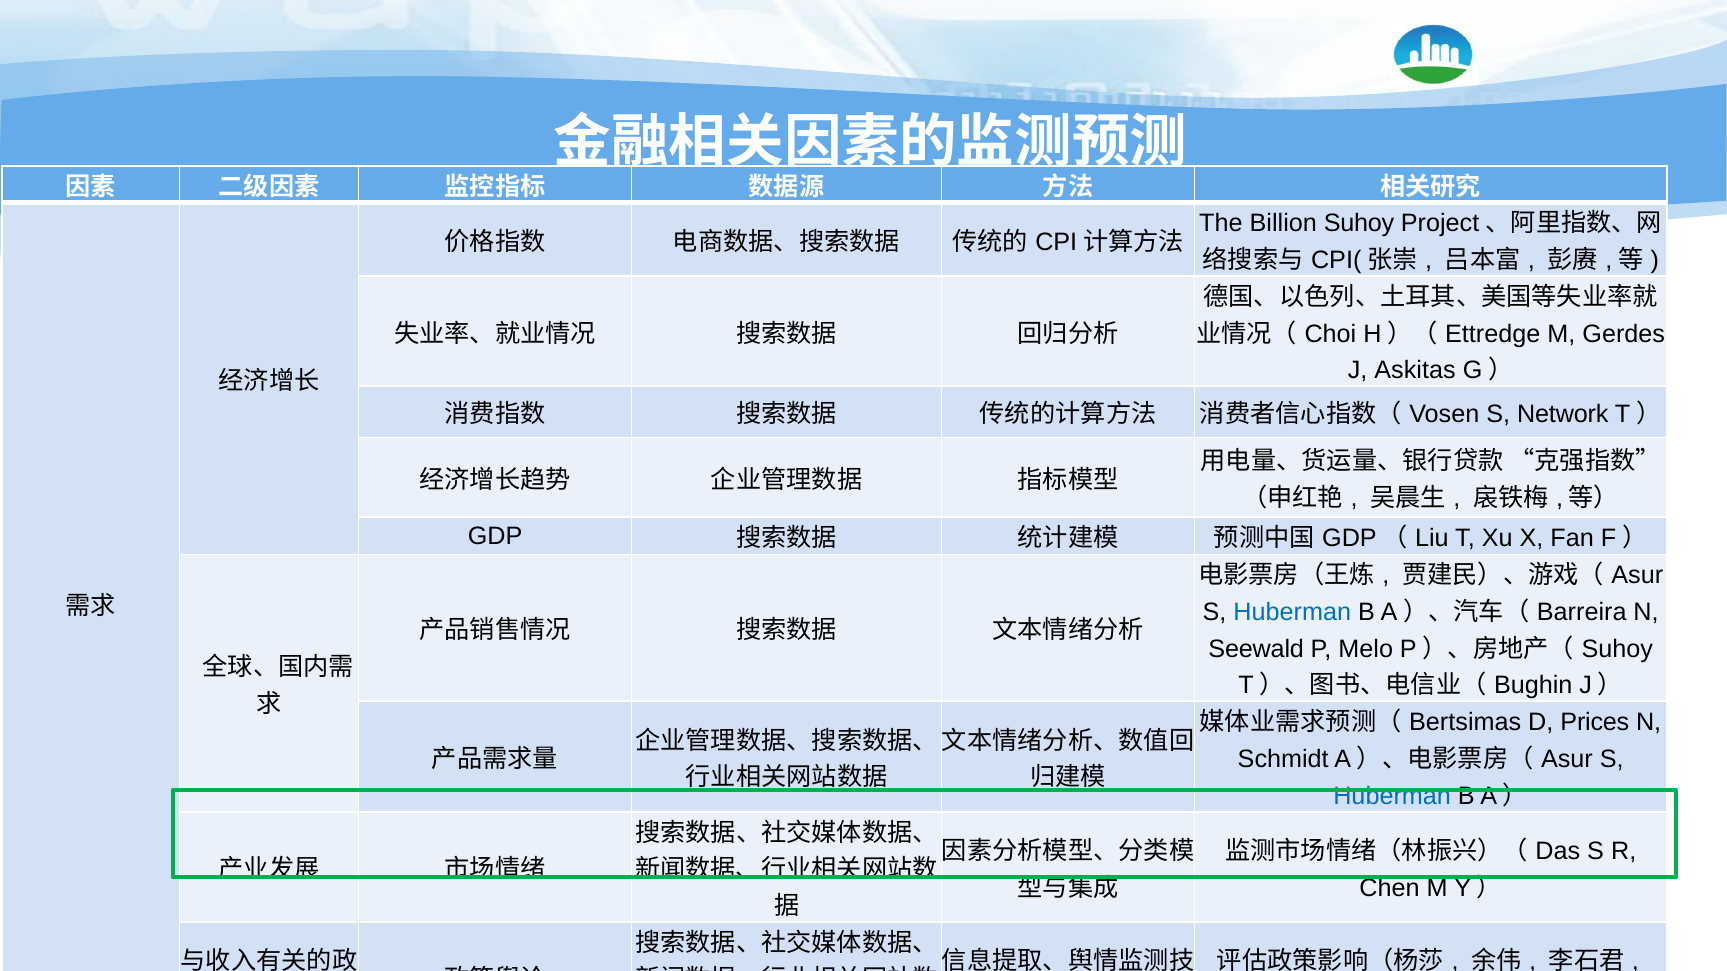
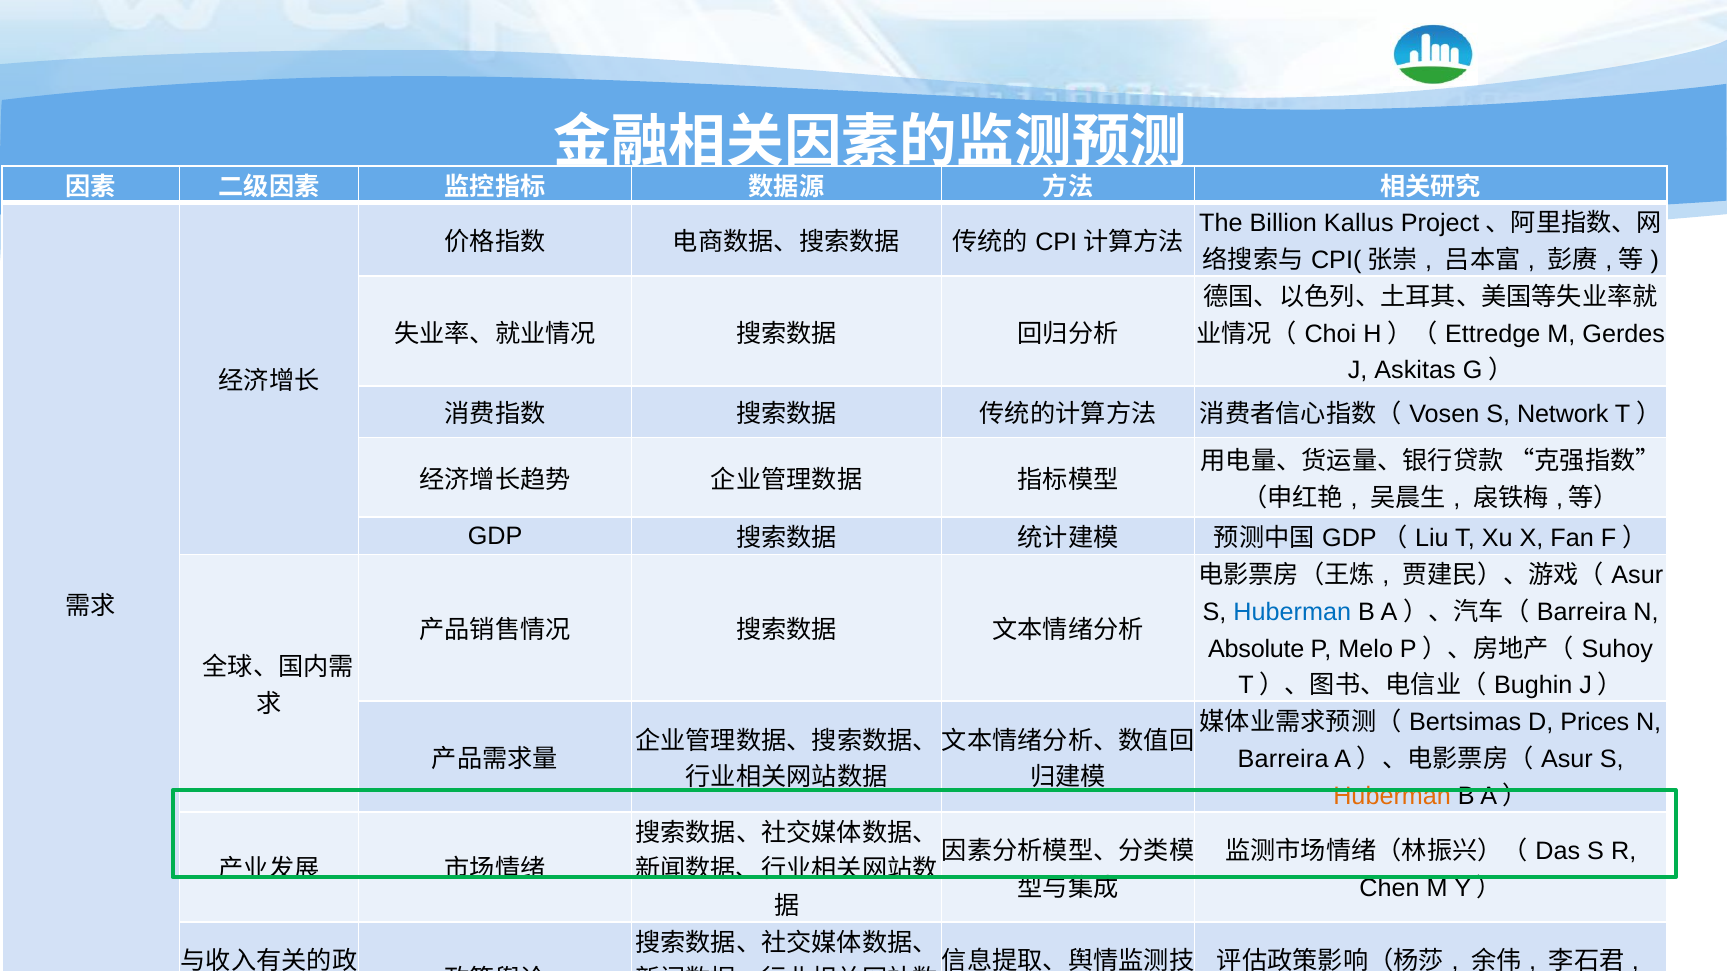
Billion Suhoy: Suhoy -> Kallus (1359, 224)
Seewald: Seewald -> Absolute (1256, 649)
Schmidt: Schmidt -> Barreira (1283, 759)
Huberman colour: blue -> orange (1392, 796)
